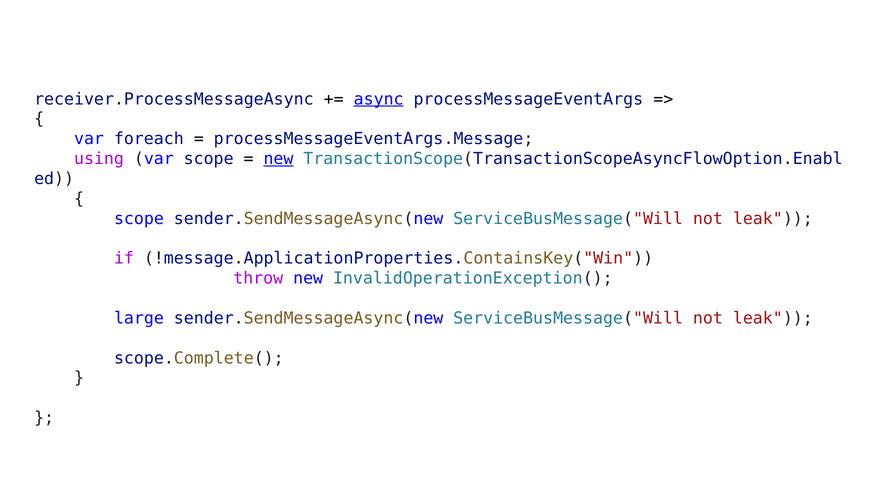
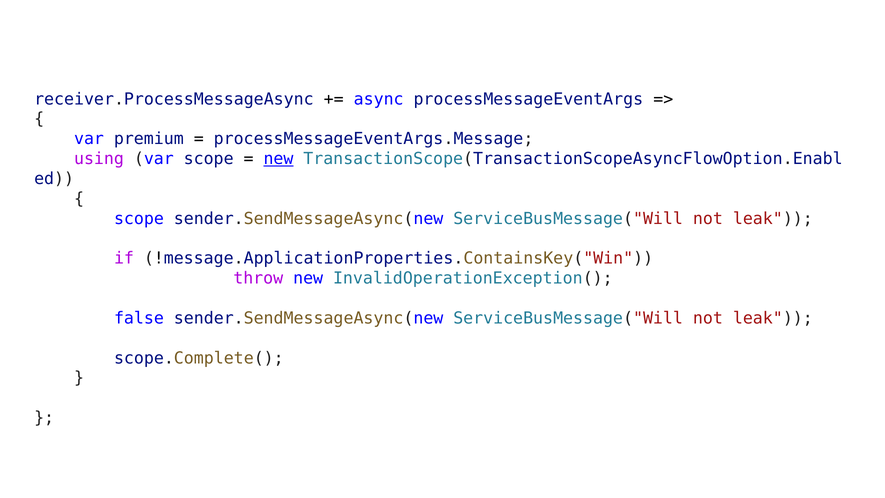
async underline: present -> none (379, 99)
foreach: foreach -> premium (149, 139)
large: large -> false (139, 318)
